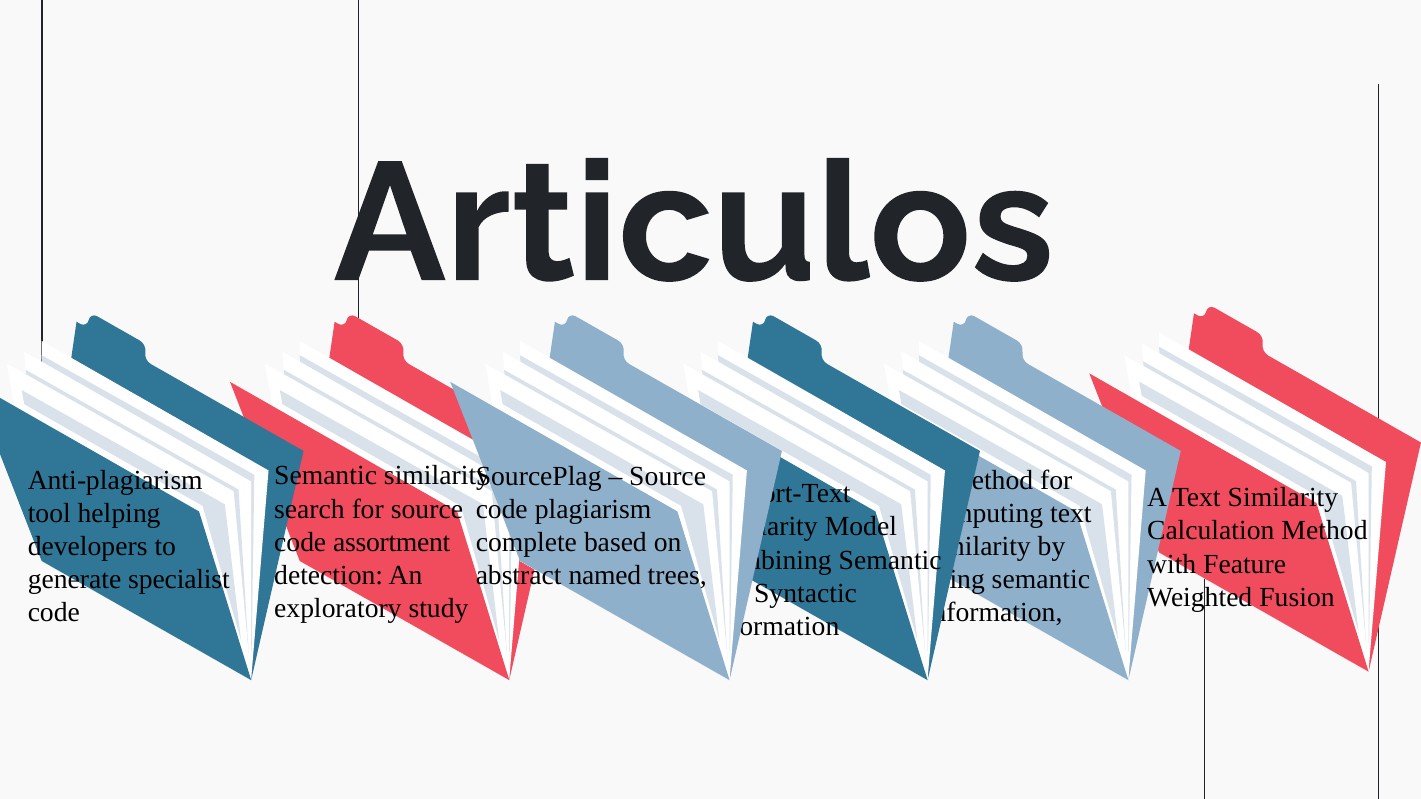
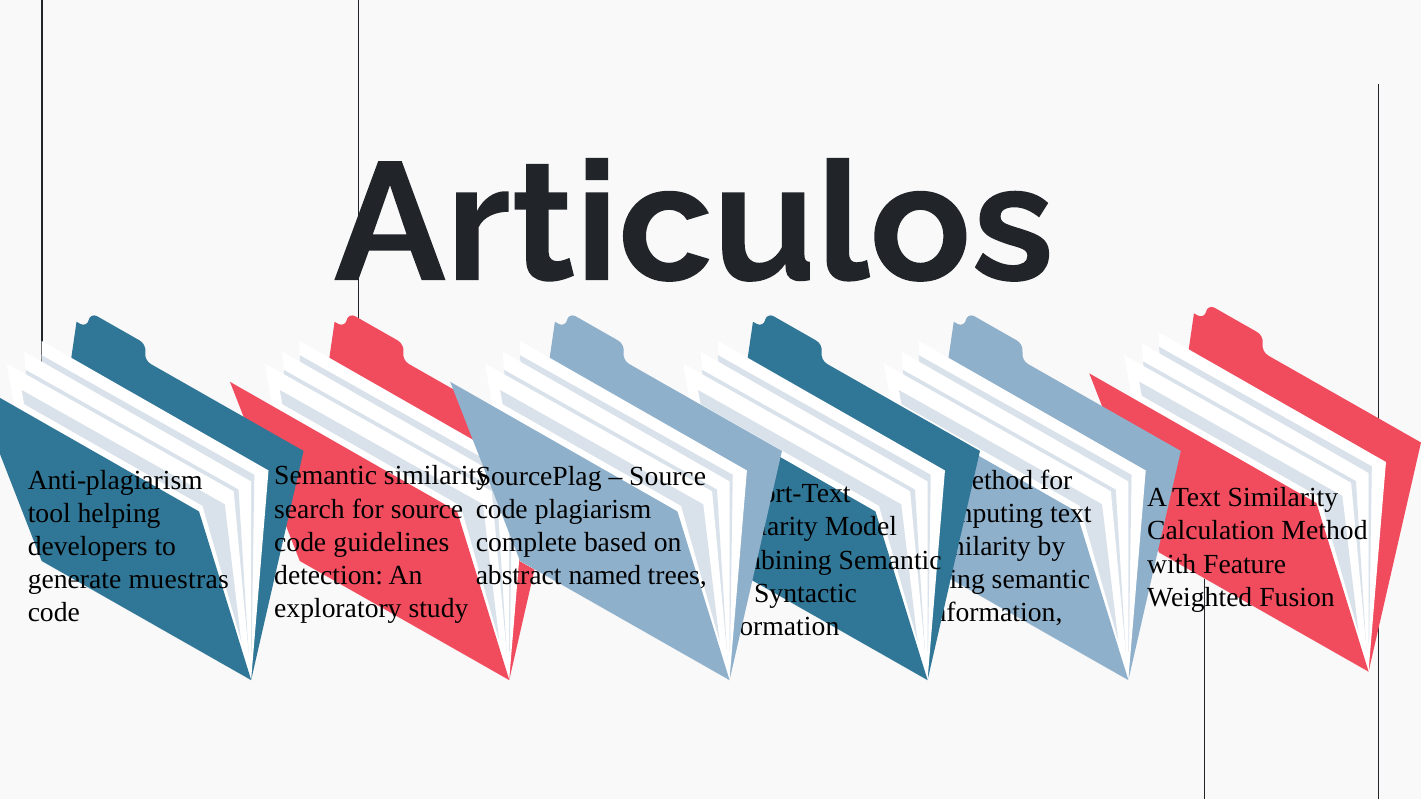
assortment: assortment -> guidelines (391, 542)
specialist: specialist -> muestras (179, 580)
